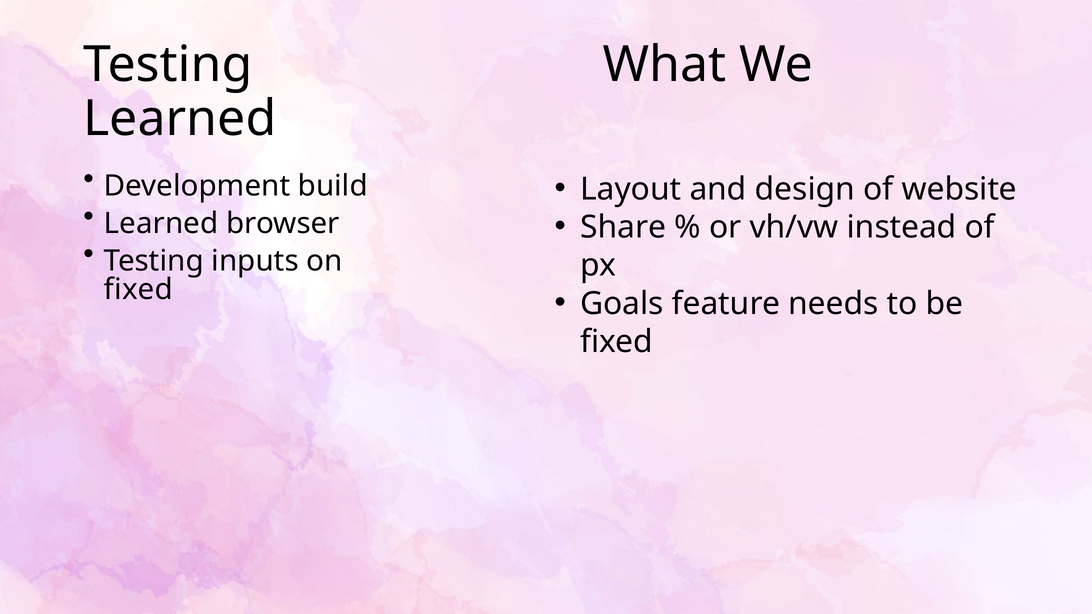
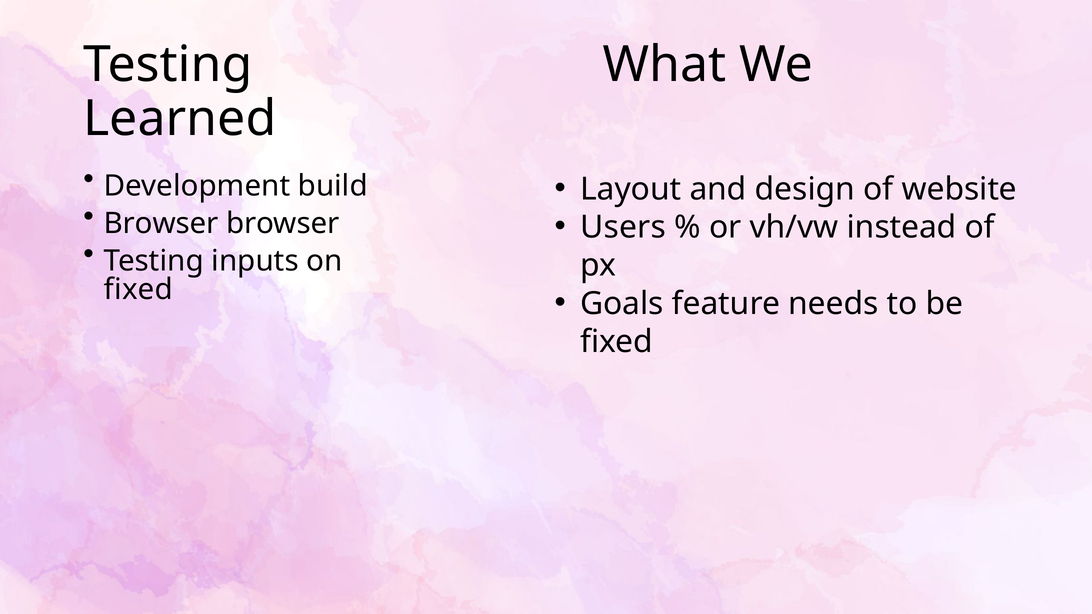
Learned: Learned -> Browser (161, 224)
Share: Share -> Users (623, 227)
